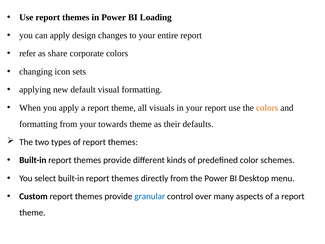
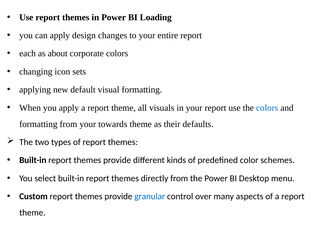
refer: refer -> each (28, 53)
share: share -> about (58, 53)
colors colour: orange -> blue (267, 108)
